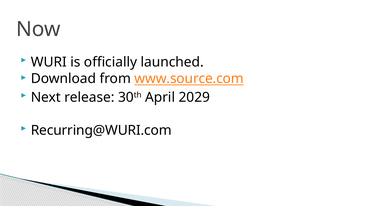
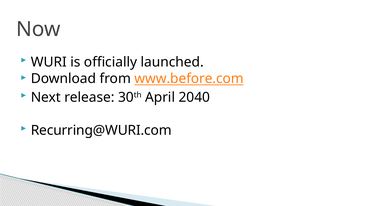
www.source.com: www.source.com -> www.before.com (189, 79)
2029: 2029 -> 2040 (194, 97)
